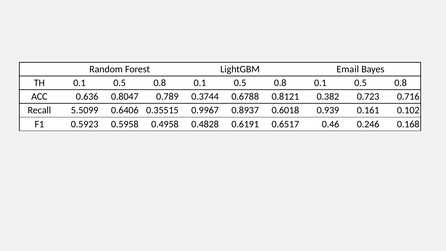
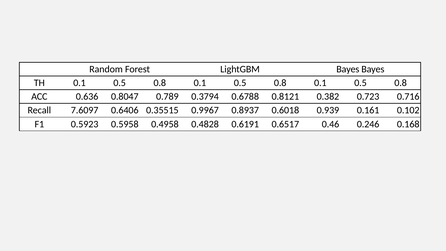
LightGBM Email: Email -> Bayes (348, 69)
0.3744: 0.3744 -> 0.3794 (205, 97)
5.5099: 5.5099 -> 7.6097 (85, 110)
